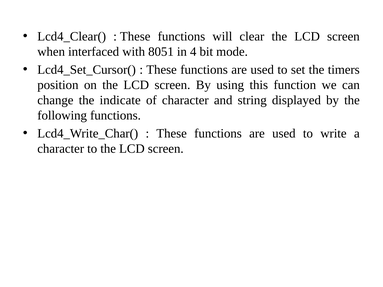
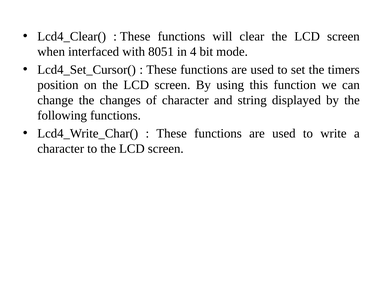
indicate: indicate -> changes (120, 100)
